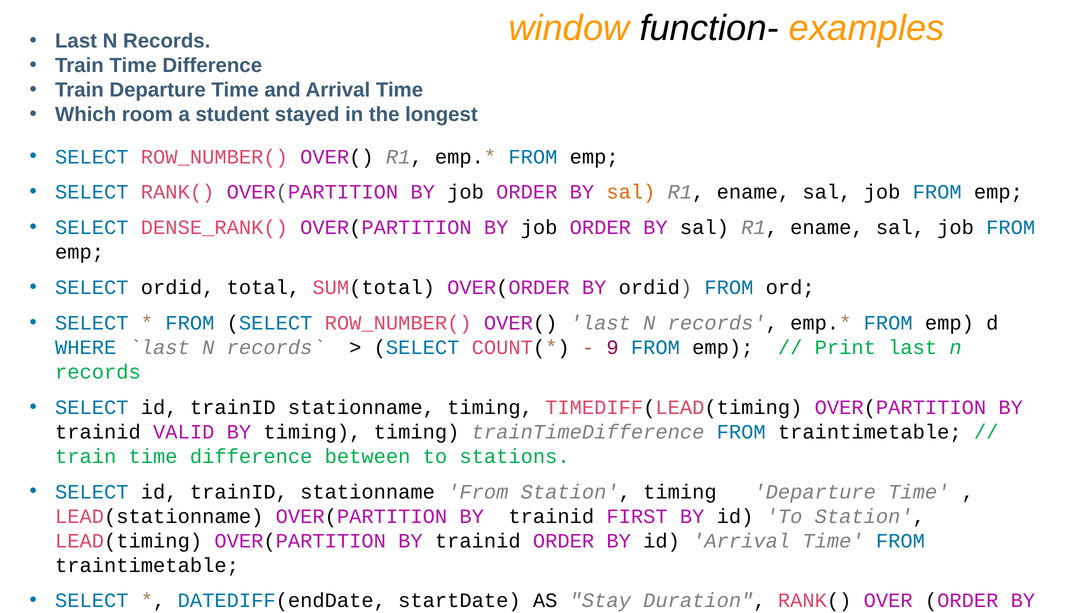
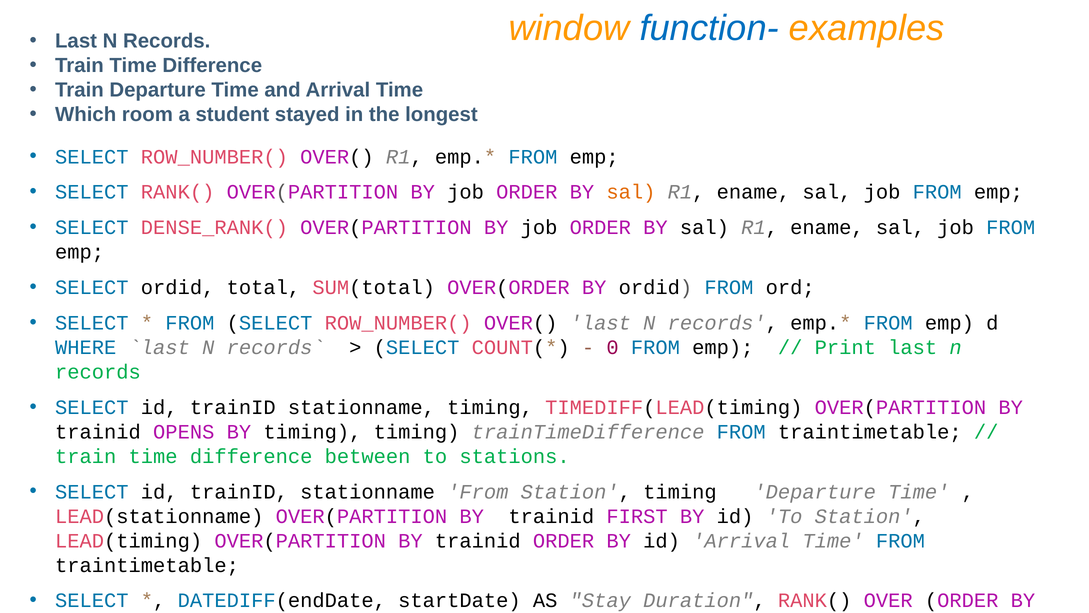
function- colour: black -> blue (709, 28)
9: 9 -> 0 (613, 347)
VALID: VALID -> OPENS (184, 432)
